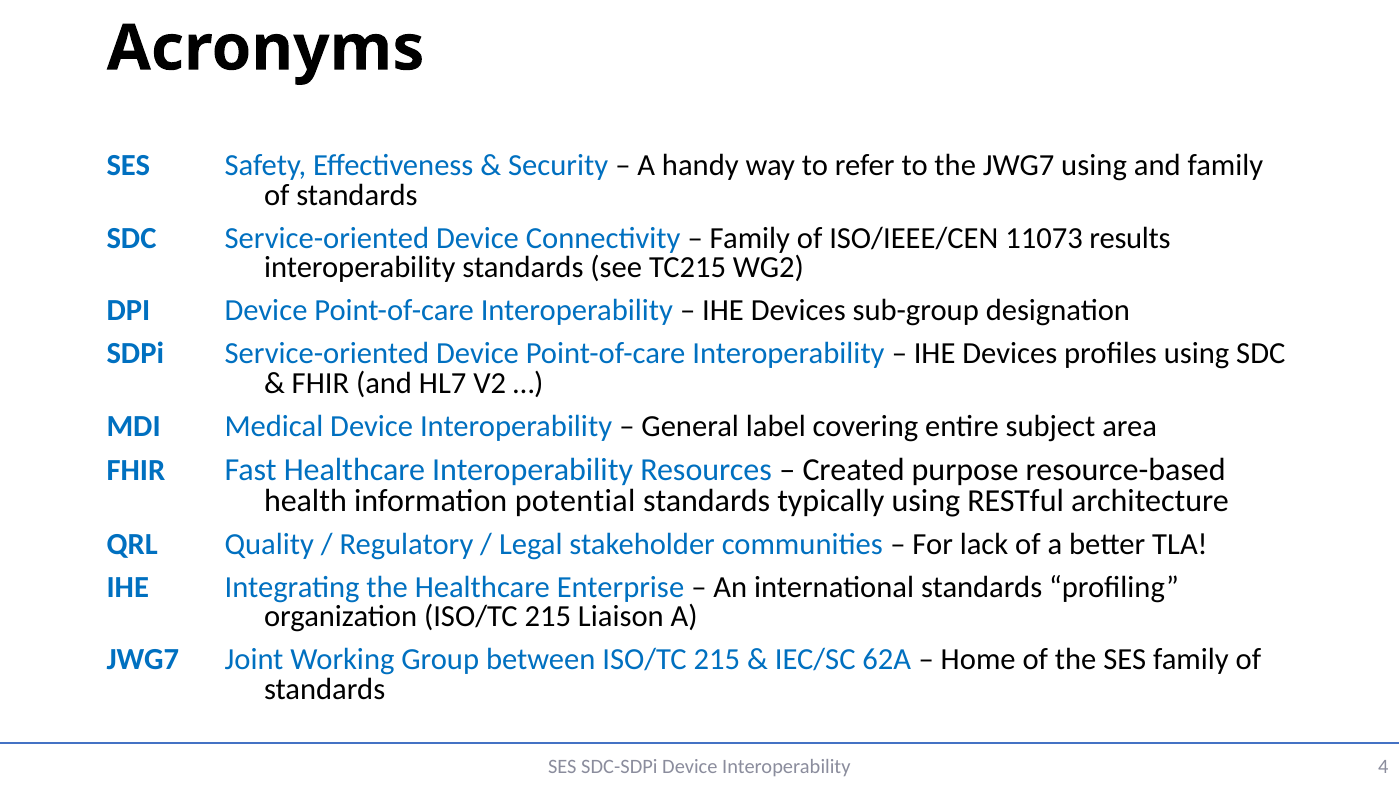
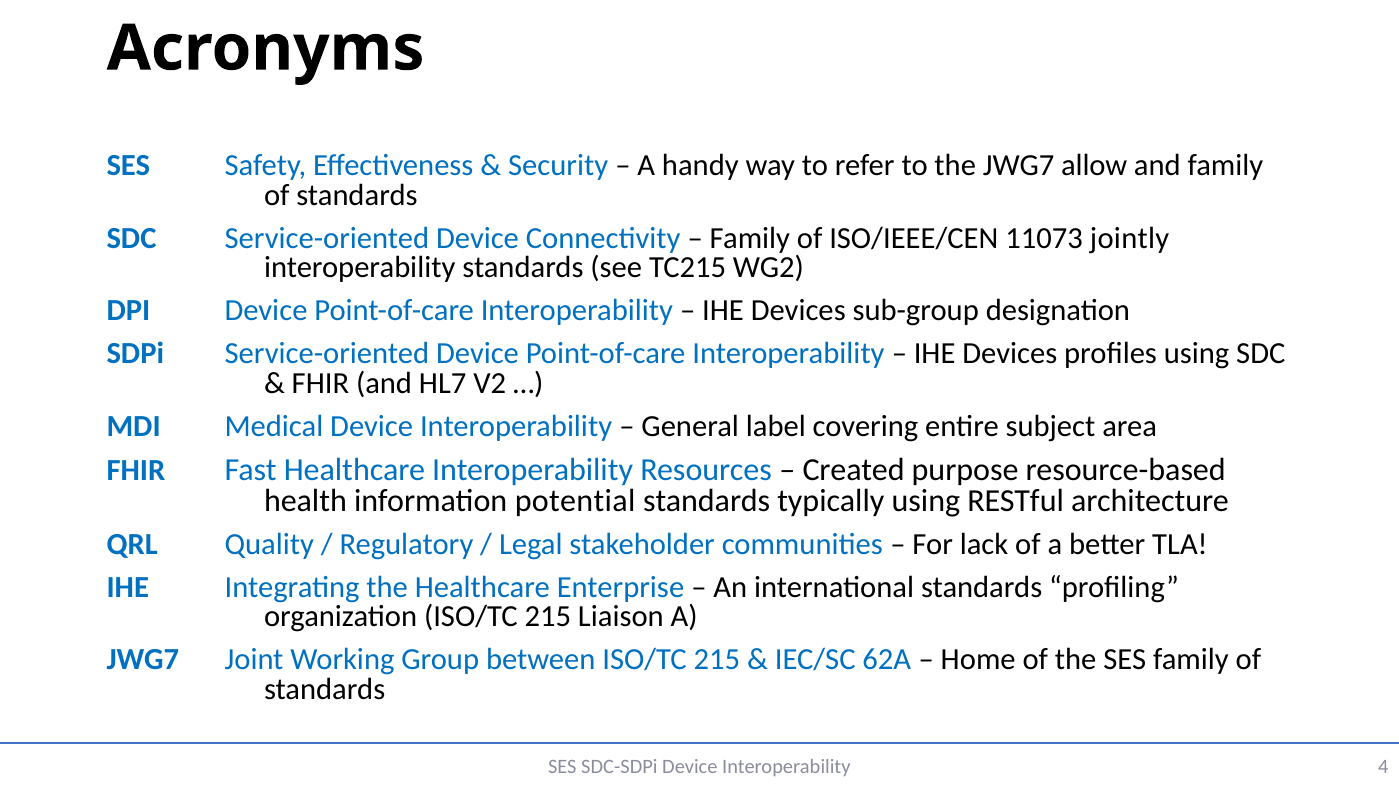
JWG7 using: using -> allow (1094, 165)
results: results -> jointly (1130, 238)
